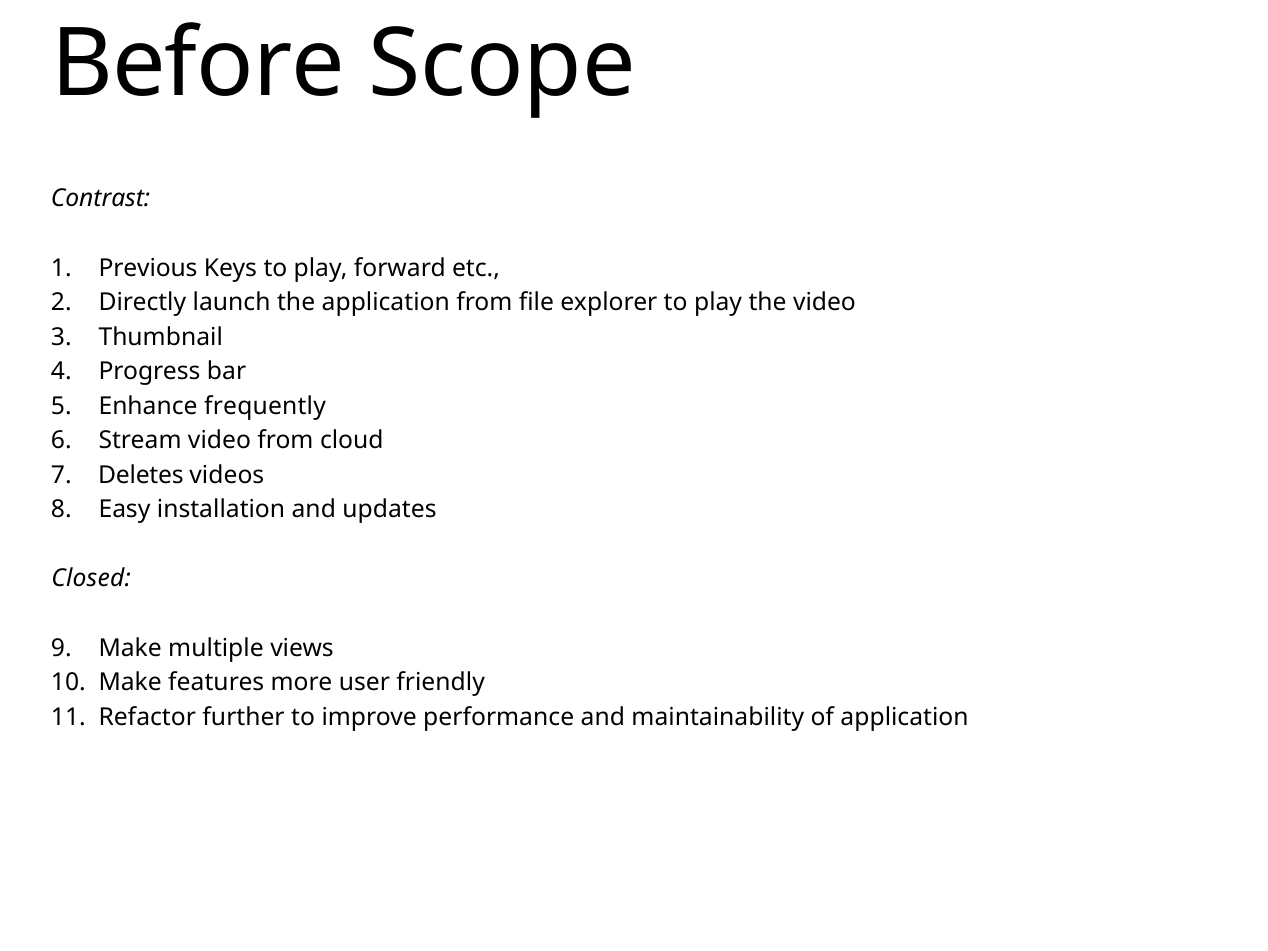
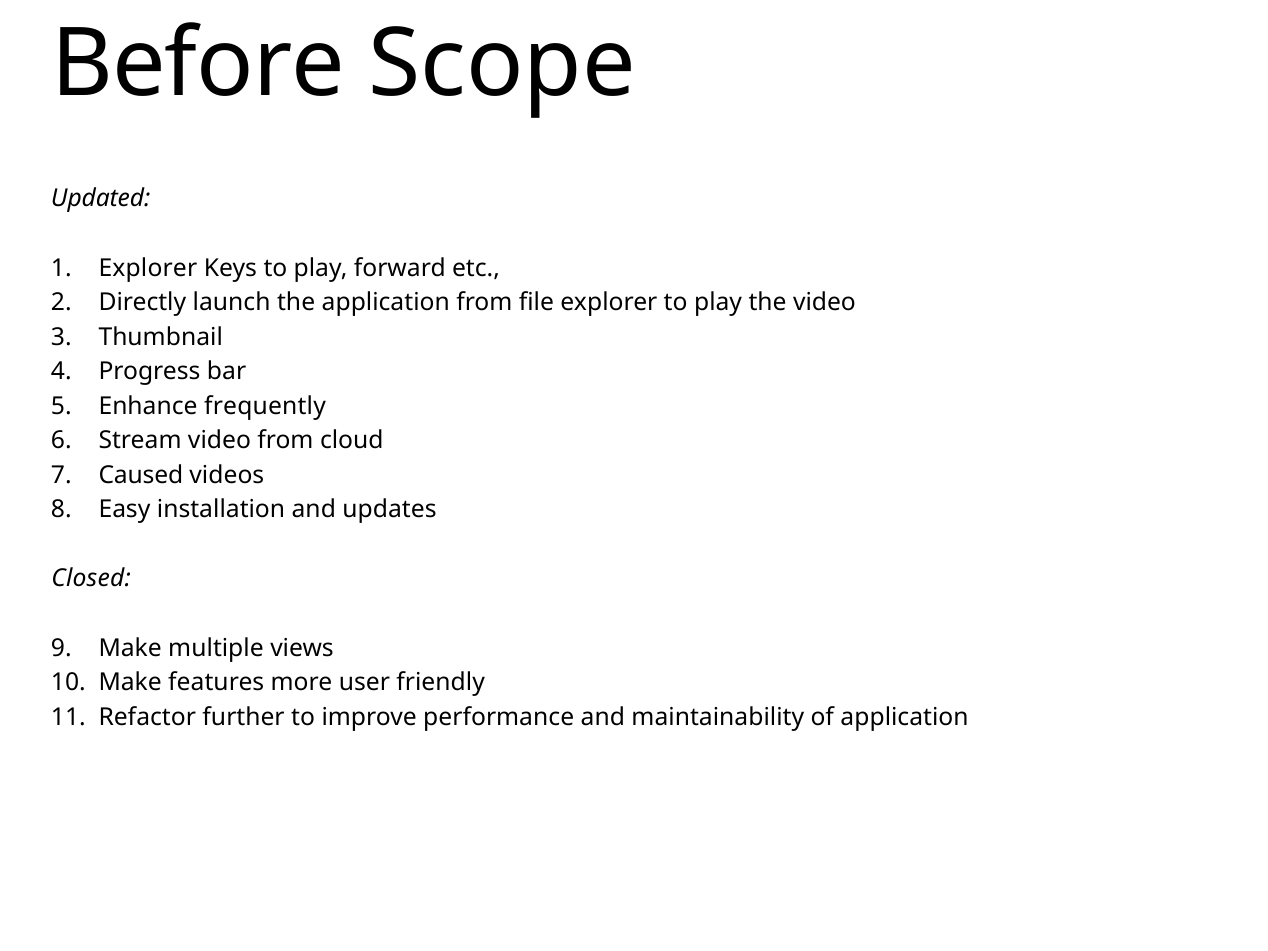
Contrast: Contrast -> Updated (101, 199)
Previous: Previous -> Explorer (148, 268)
Deletes: Deletes -> Caused (141, 475)
